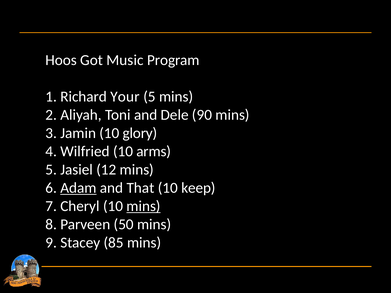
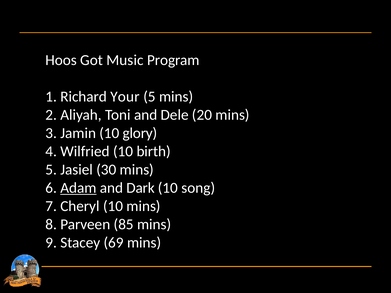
90: 90 -> 20 (202, 115)
arms: arms -> birth (154, 151)
12: 12 -> 30 (106, 170)
That: That -> Dark (141, 188)
keep: keep -> song (198, 188)
mins underline: present -> none (144, 206)
50: 50 -> 85 (124, 225)
85: 85 -> 69 (114, 243)
